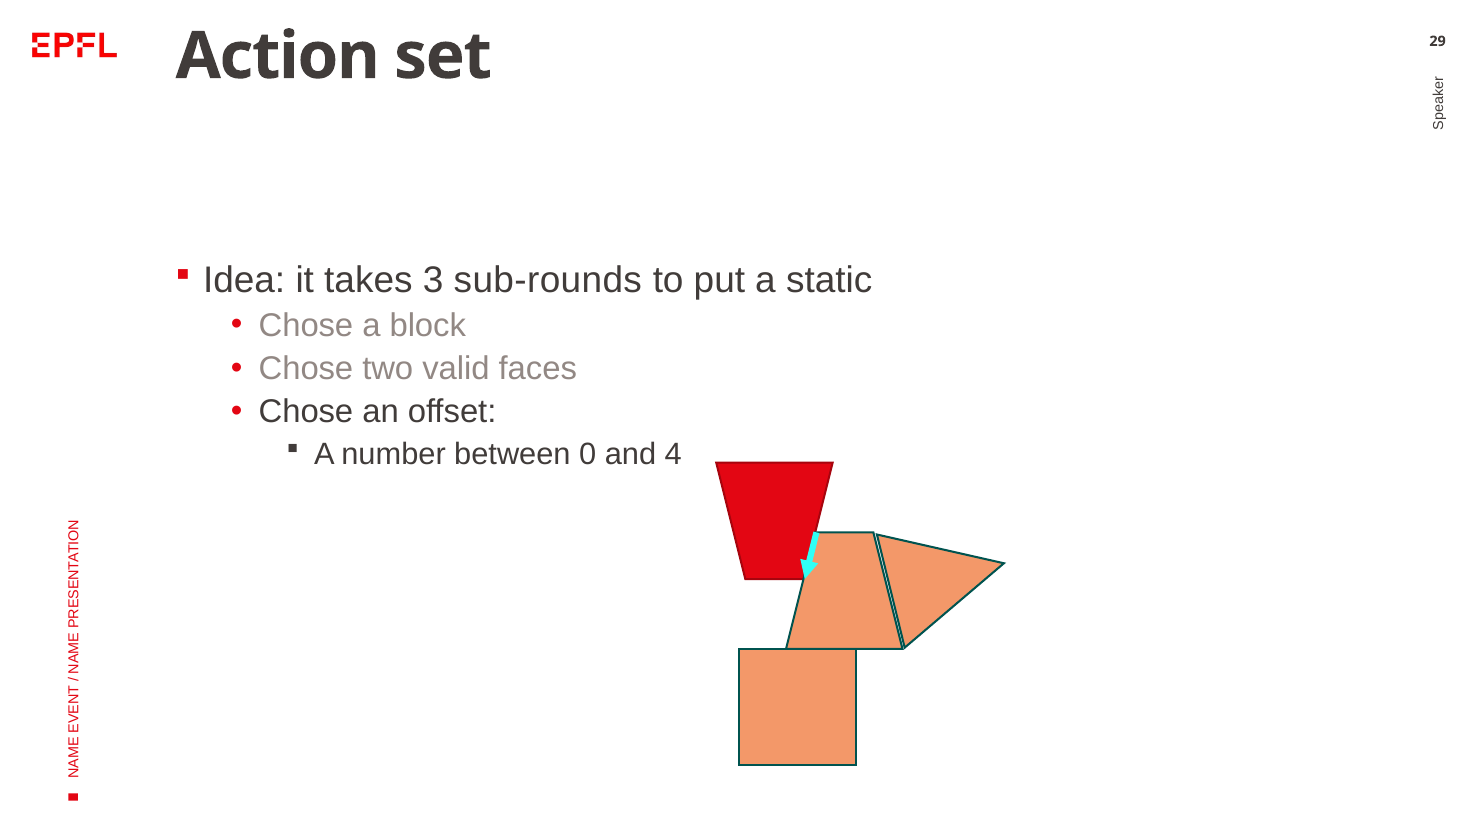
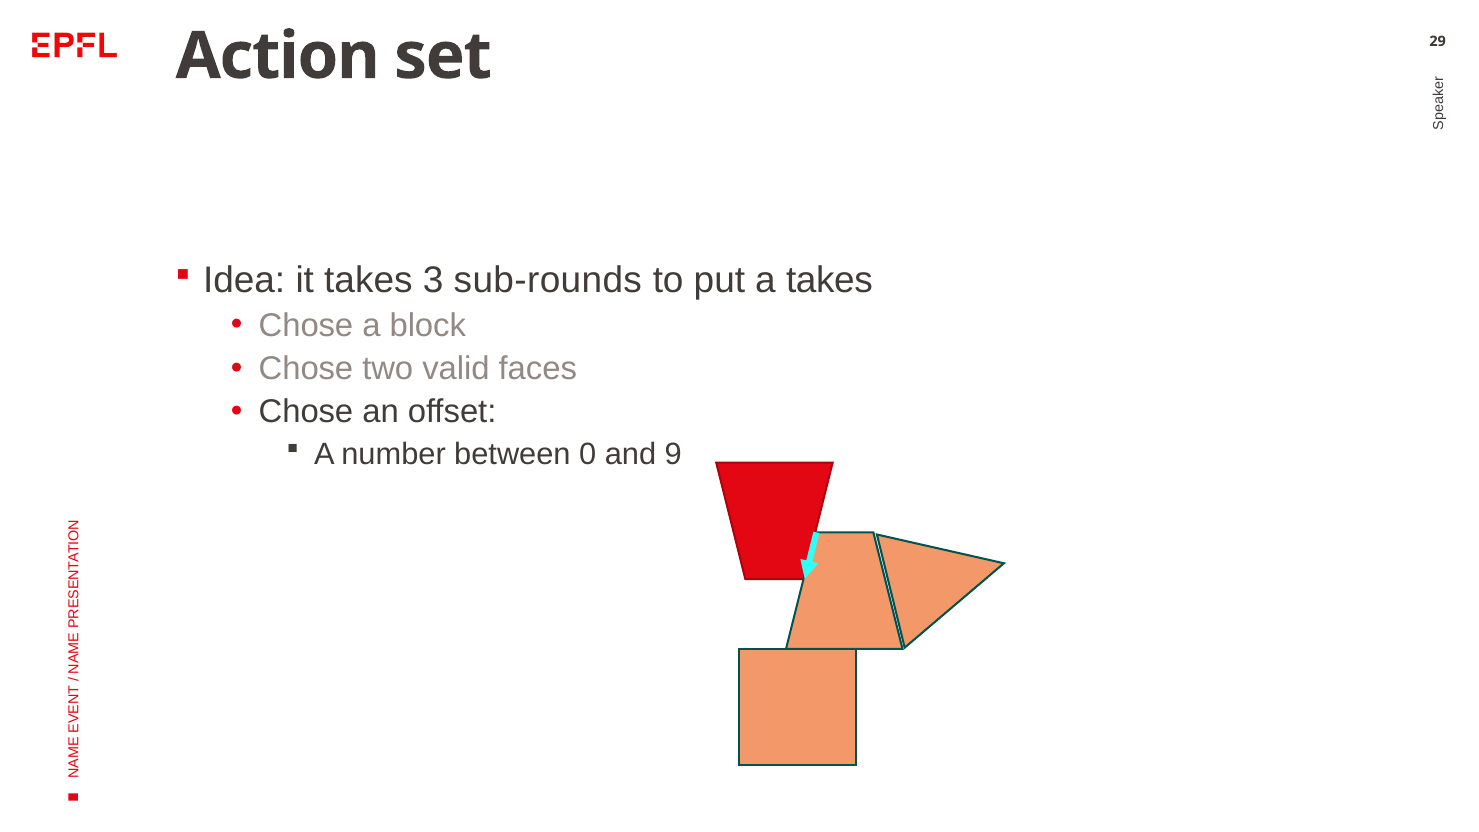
a static: static -> takes (829, 280)
4: 4 -> 9 (673, 454)
